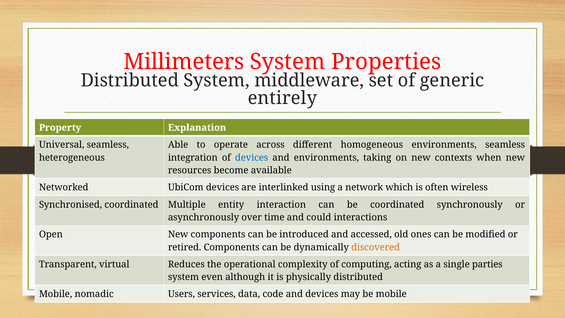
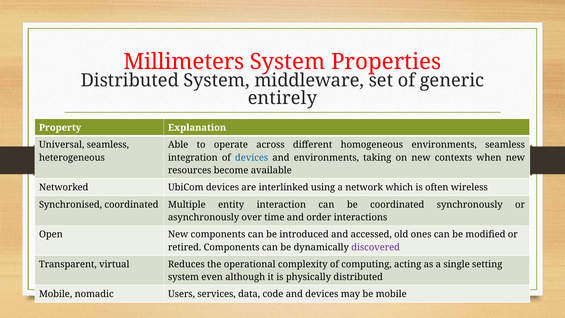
could: could -> order (319, 217)
discovered colour: orange -> purple (376, 247)
parties: parties -> setting (487, 264)
